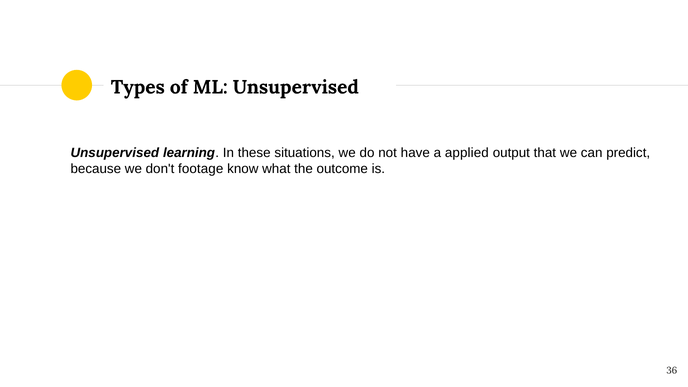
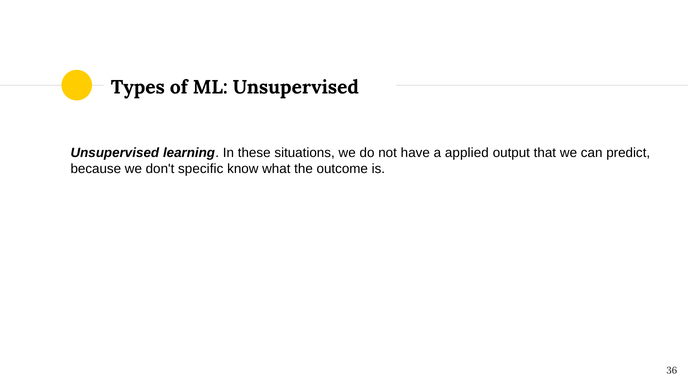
footage: footage -> specific (201, 169)
